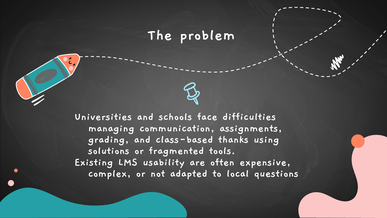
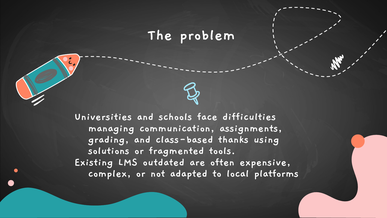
usability: usability -> outdated (164, 161)
questions: questions -> platforms (276, 173)
